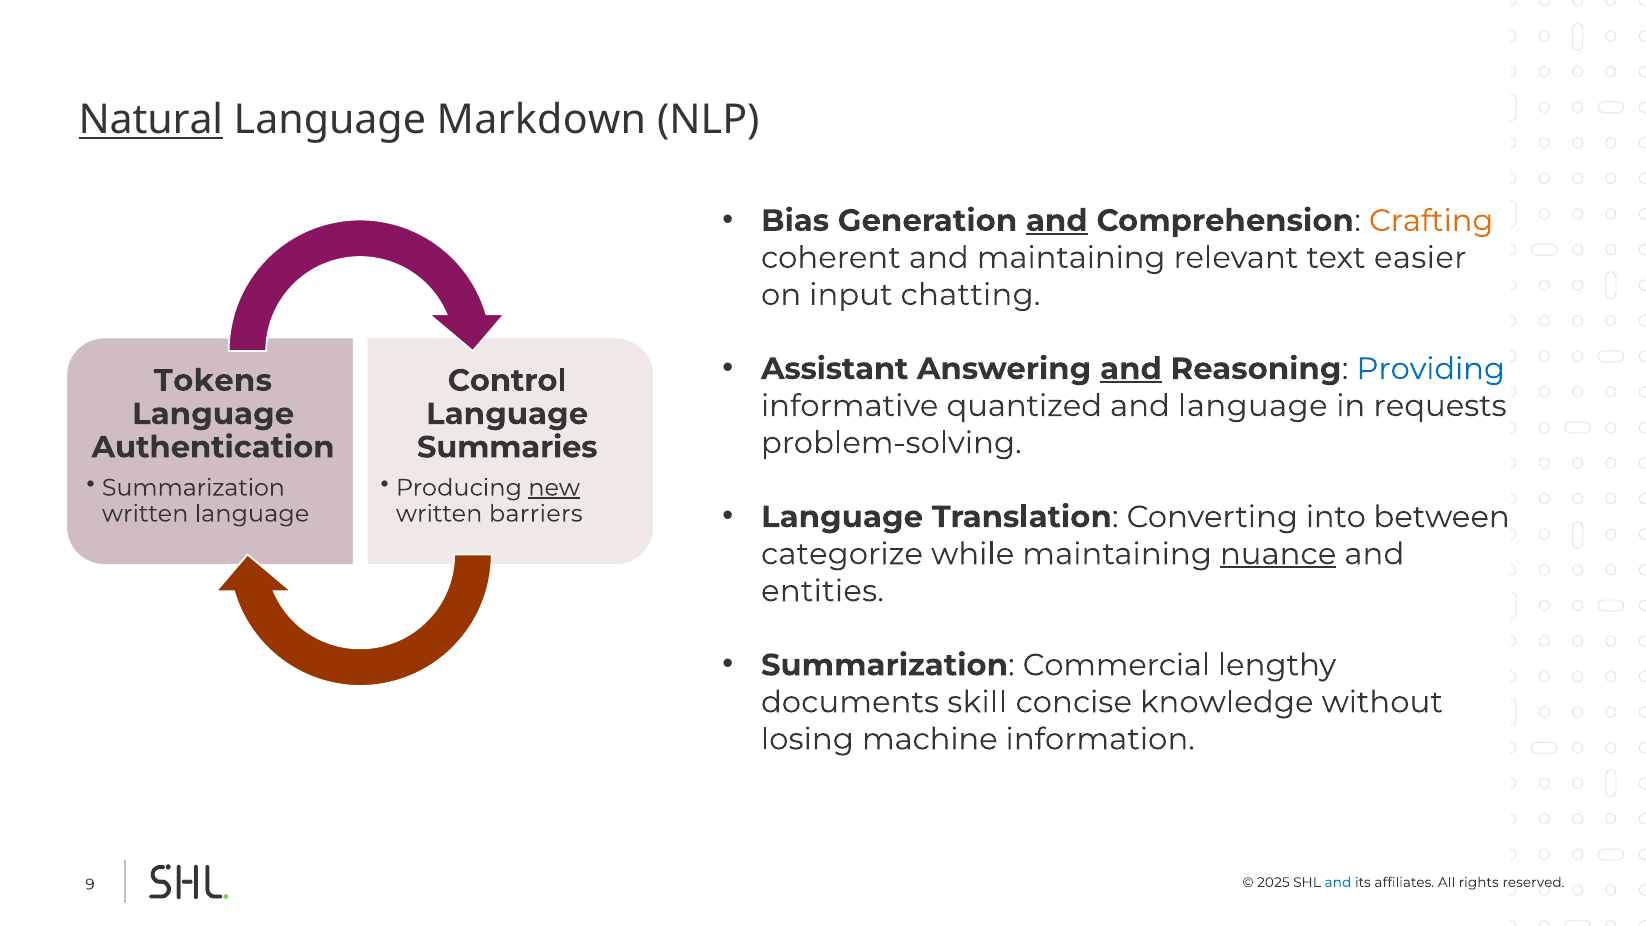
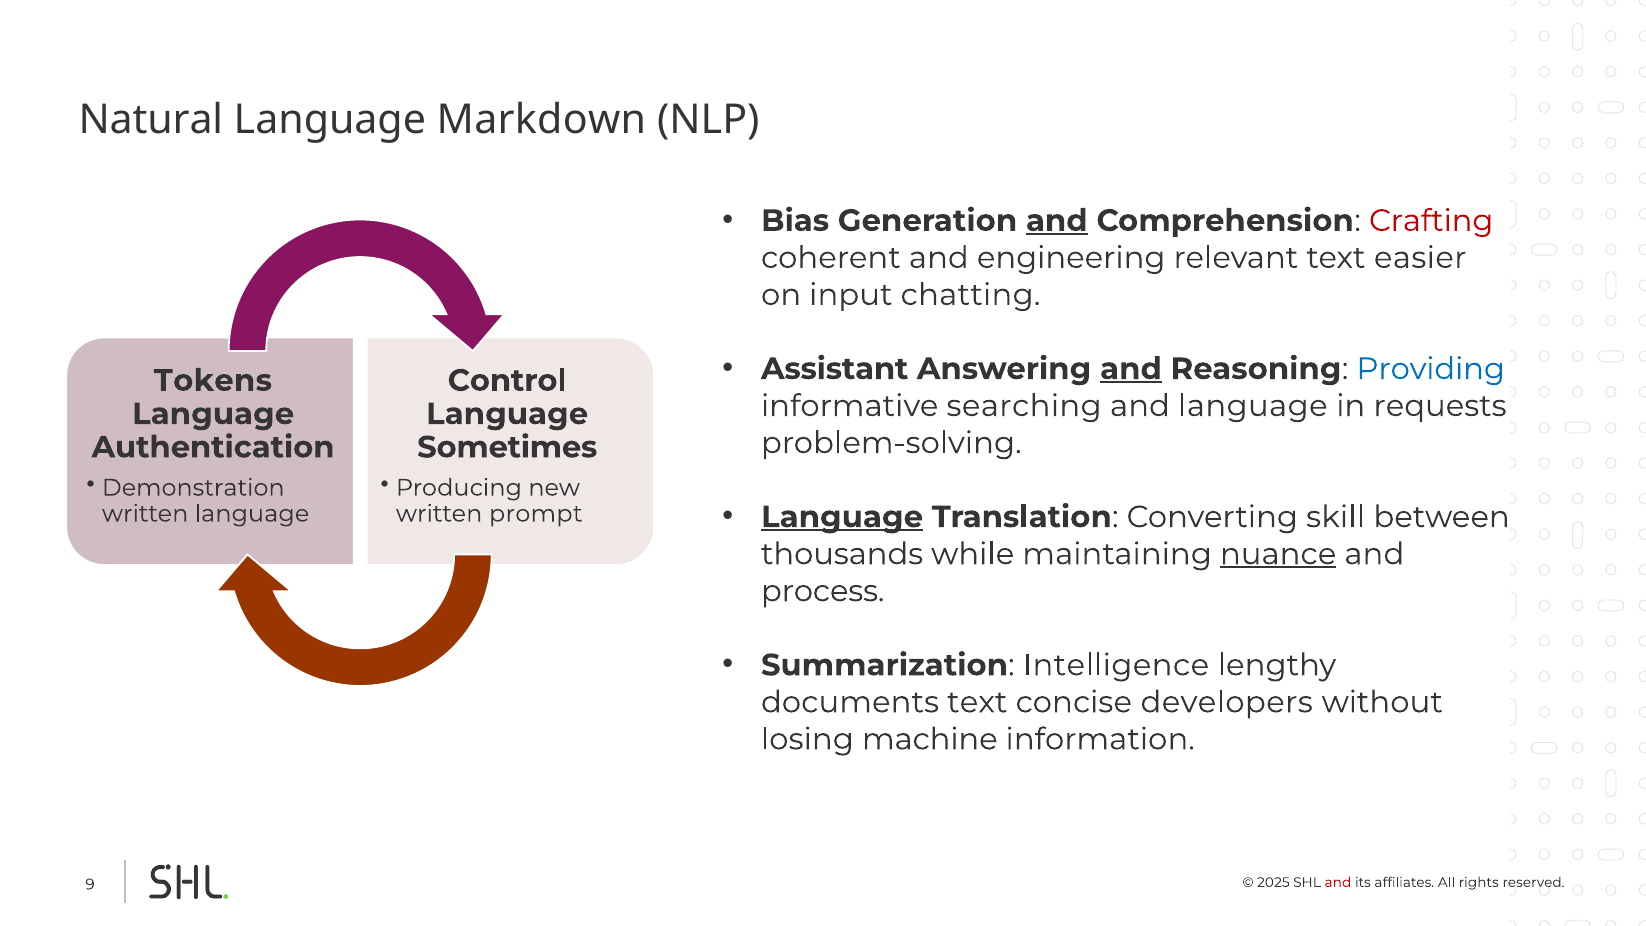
Natural underline: present -> none (151, 120)
Crafting colour: orange -> red (1431, 221)
and maintaining: maintaining -> engineering (1071, 258)
quantized: quantized -> searching (1024, 406)
Summaries: Summaries -> Sometimes (507, 447)
Summarization: Summarization -> Demonstration (193, 488)
new underline: present -> none (554, 488)
Language underline: none -> present (842, 517)
into: into -> skill (1336, 517)
barriers: barriers -> prompt (536, 514)
categorize: categorize -> thousands (842, 554)
entities: entities -> process (823, 591)
Commercial: Commercial -> Intelligence (1116, 665)
documents skill: skill -> text (977, 702)
knowledge: knowledge -> developers (1227, 702)
and colour: blue -> red (1338, 882)
